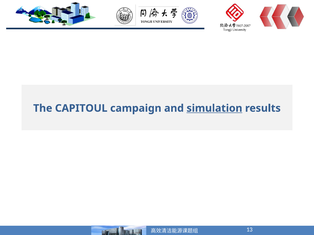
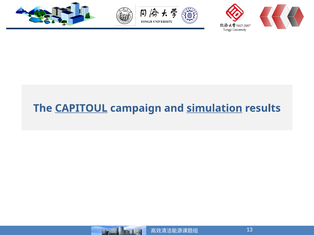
CAPITOUL underline: none -> present (81, 108)
